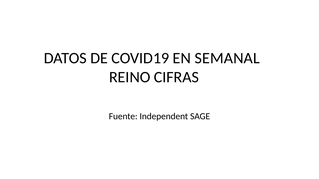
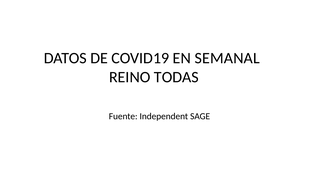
CIFRAS: CIFRAS -> TODAS (176, 77)
